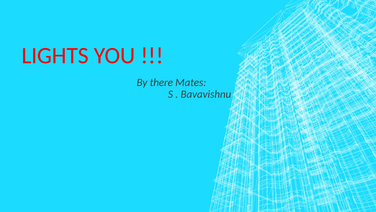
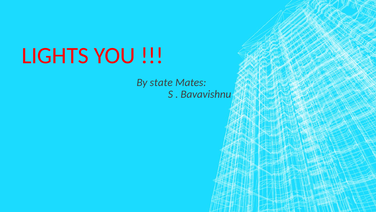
there: there -> state (161, 82)
